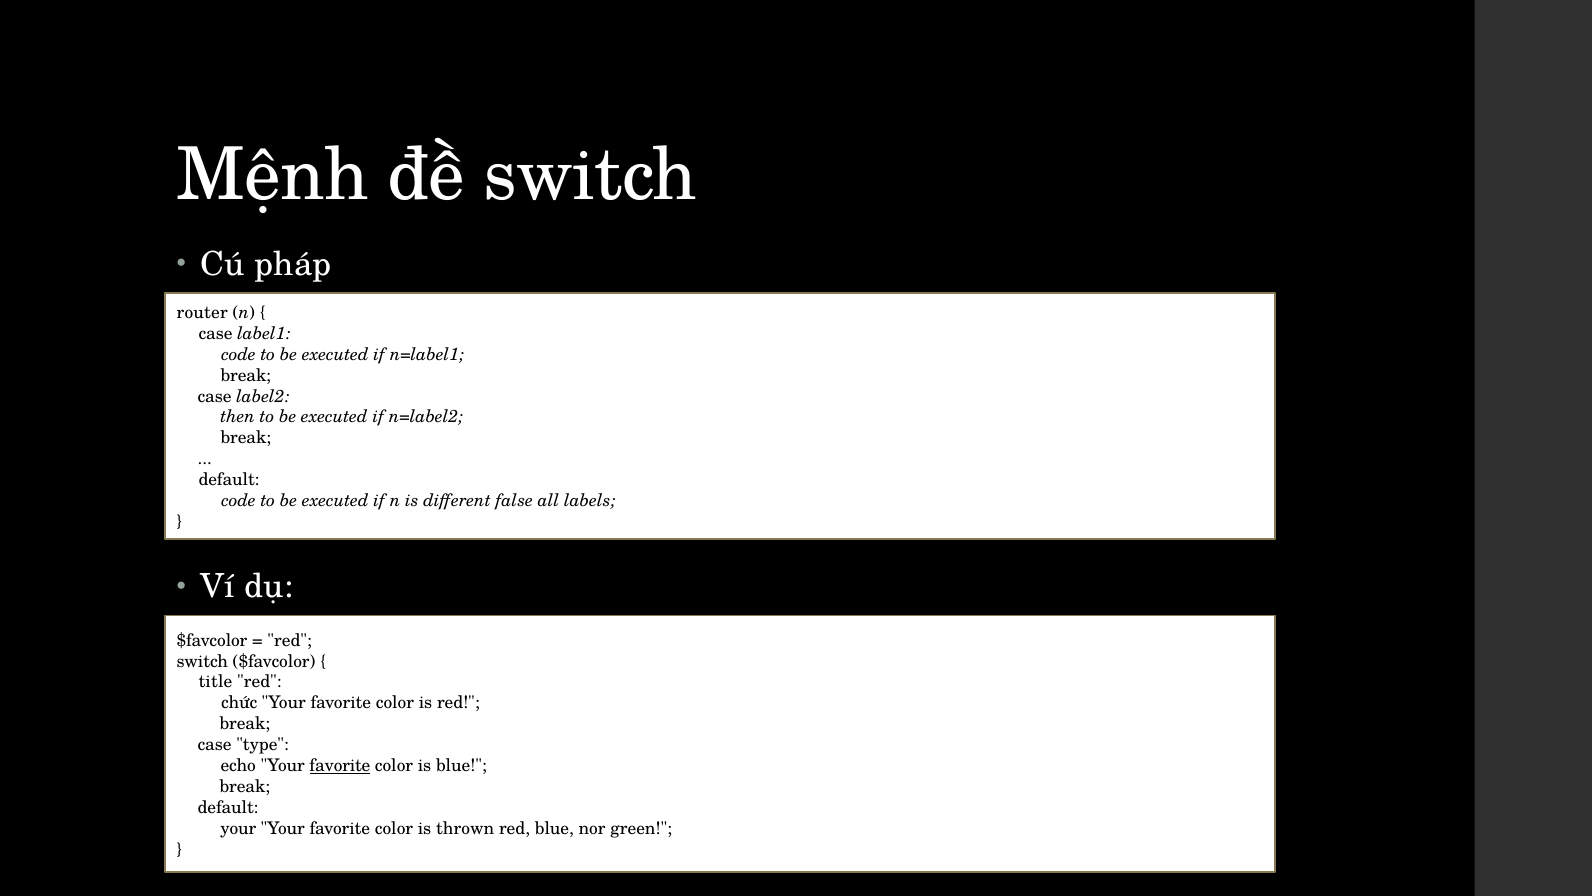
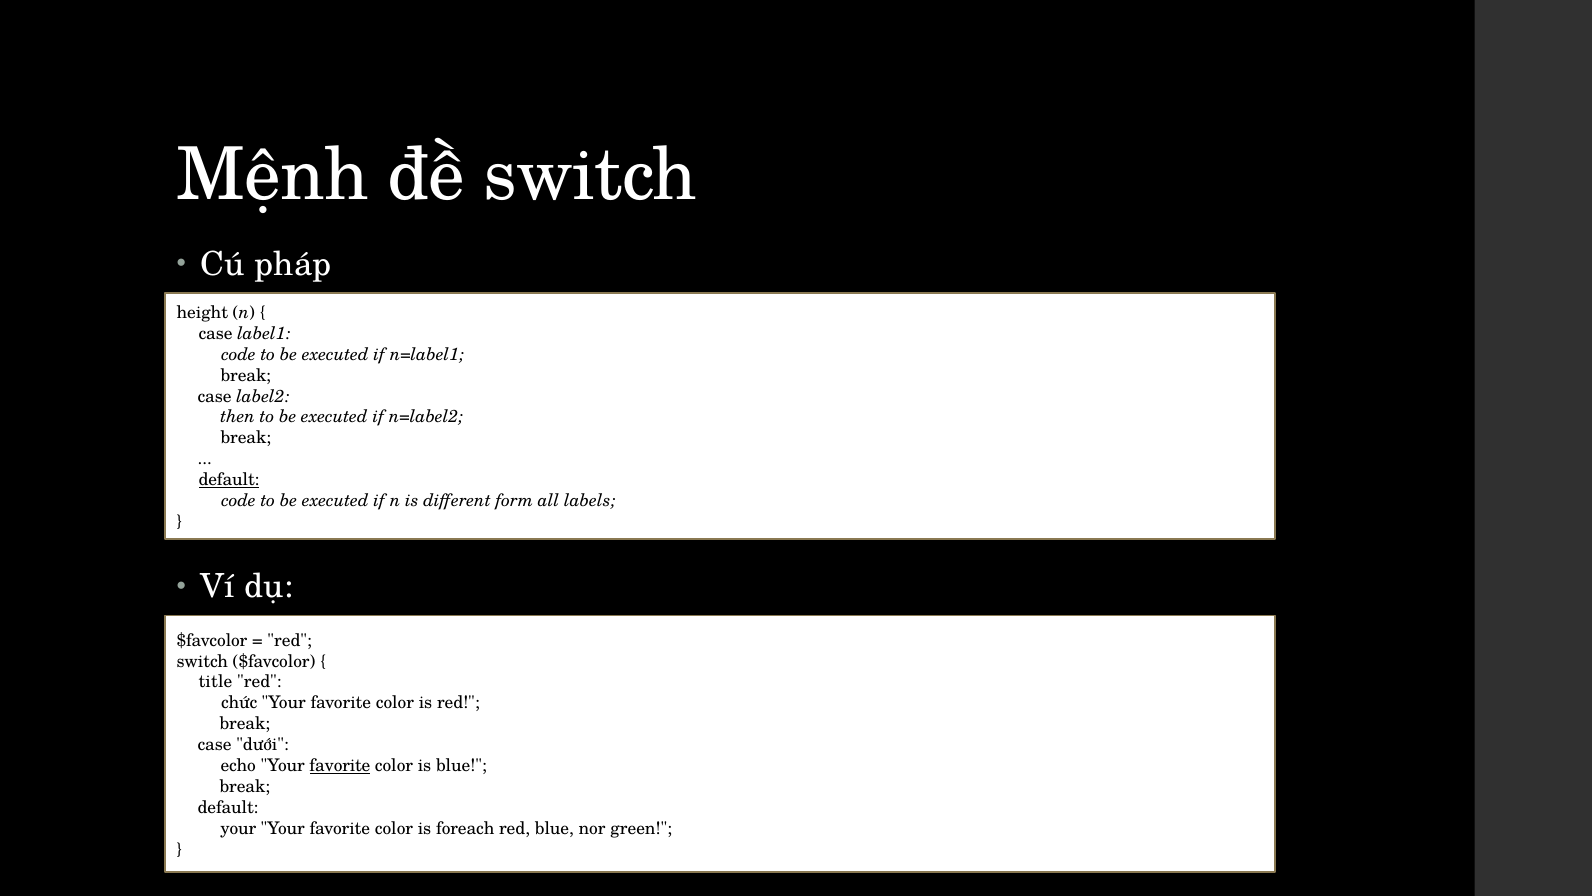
router: router -> height (202, 313)
default underline: none -> present (229, 480)
false: false -> form (514, 500)
type: type -> dưới (263, 744)
thrown: thrown -> foreach (465, 828)
